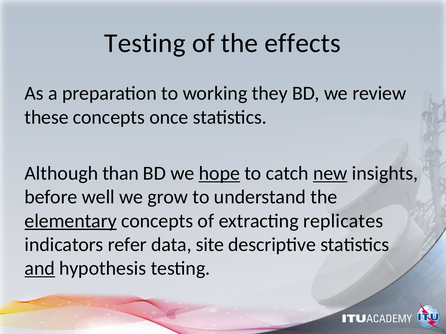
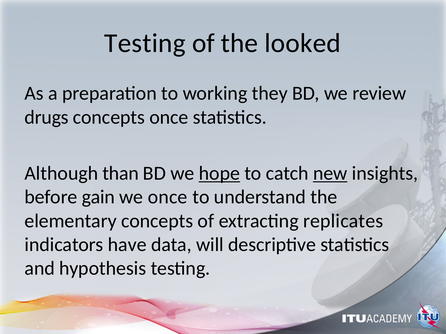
effects: effects -> looked (303, 43)
these: these -> drugs (47, 117)
well: well -> gain (98, 197)
we grow: grow -> once (168, 197)
elementary underline: present -> none (71, 221)
refer: refer -> have (127, 245)
site: site -> will (210, 245)
and underline: present -> none (40, 269)
